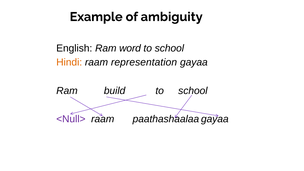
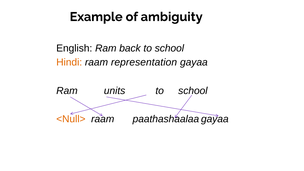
word: word -> back (130, 48)
build: build -> units (115, 91)
<Null> colour: purple -> orange (71, 119)
